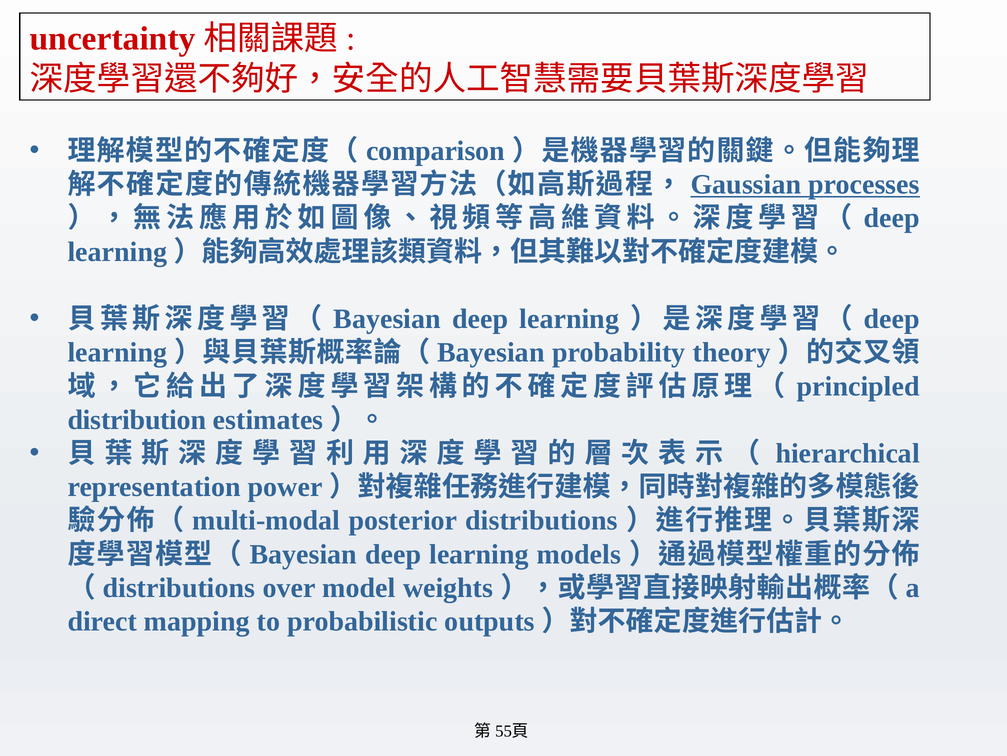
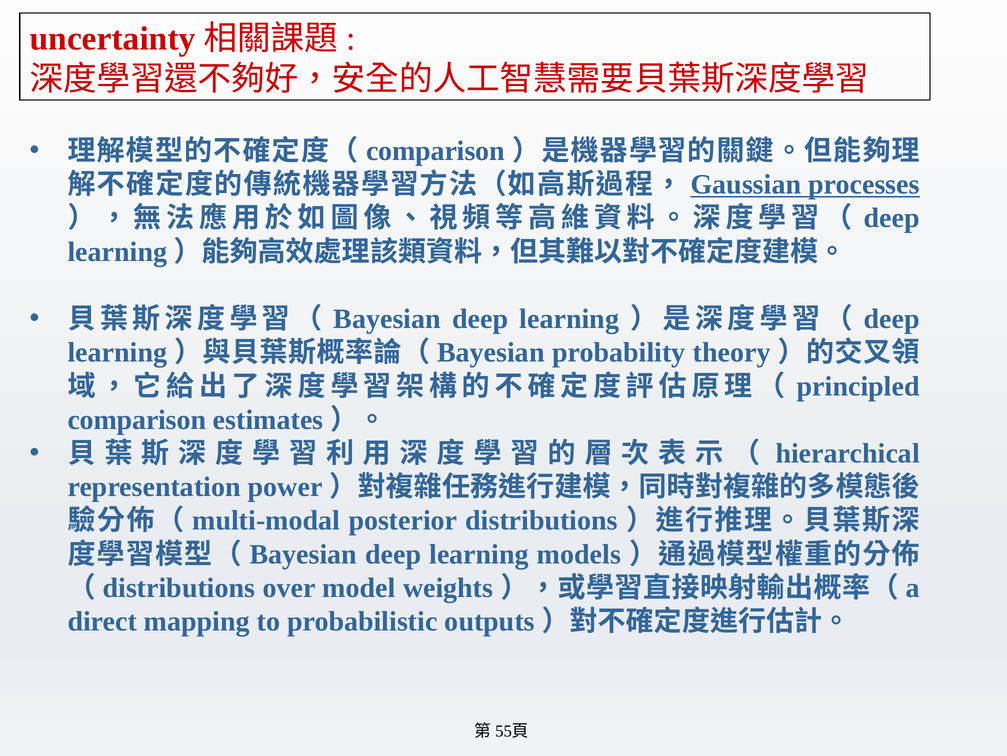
distribution: distribution -> comparison (137, 419)
